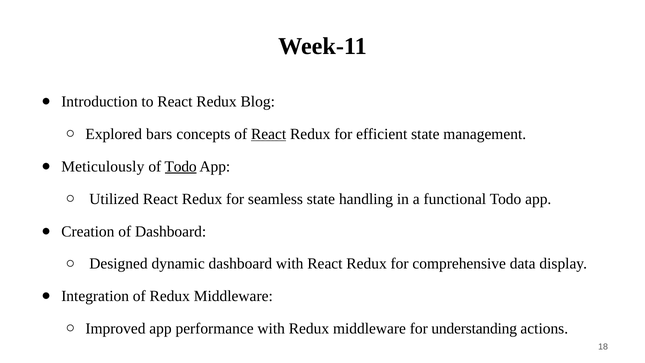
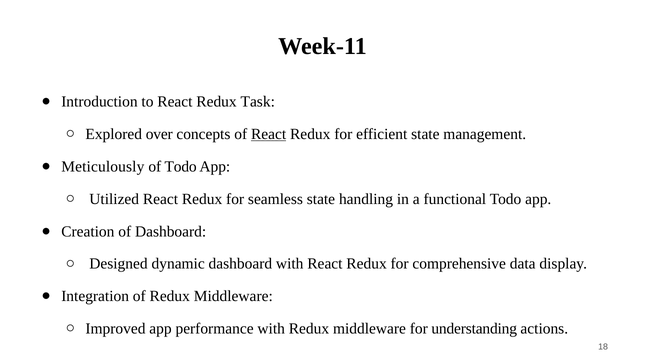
Blog: Blog -> Task (258, 102)
bars: bars -> over (159, 134)
Todo underline: present -> none (181, 166)
